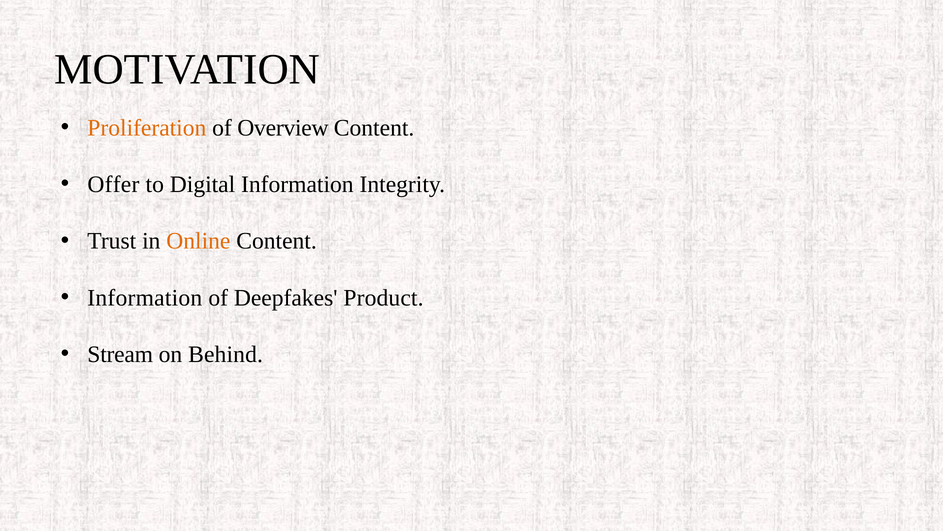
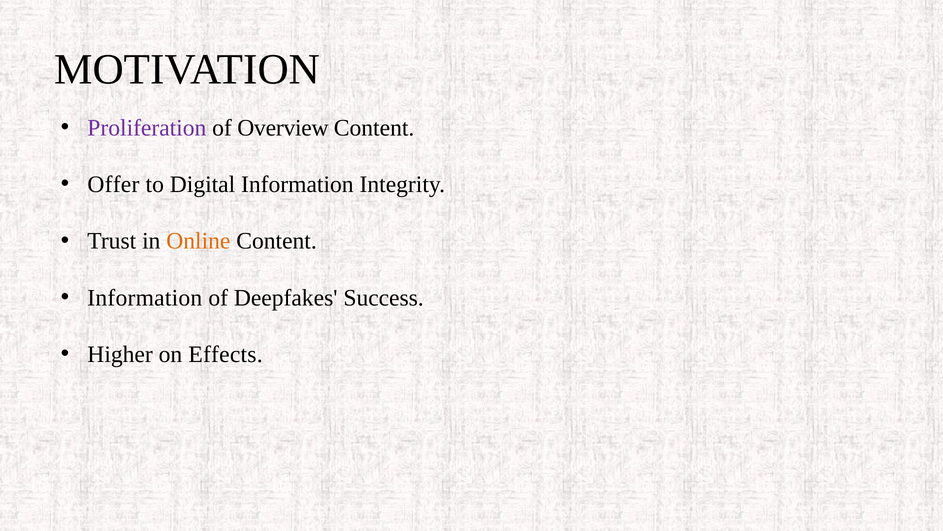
Proliferation colour: orange -> purple (147, 128)
Product: Product -> Success (384, 297)
Stream: Stream -> Higher (120, 354)
Behind: Behind -> Effects (226, 354)
